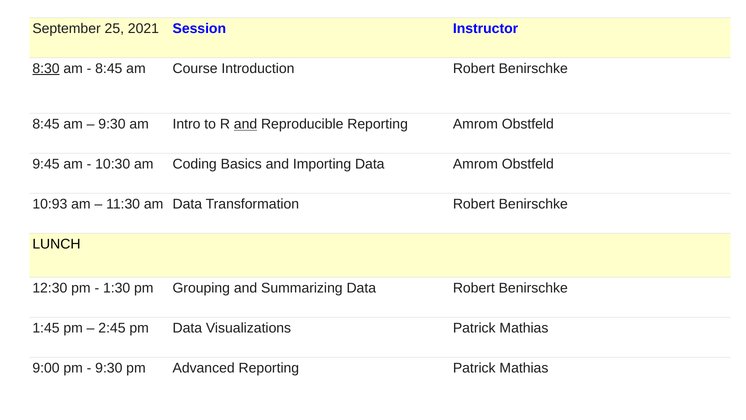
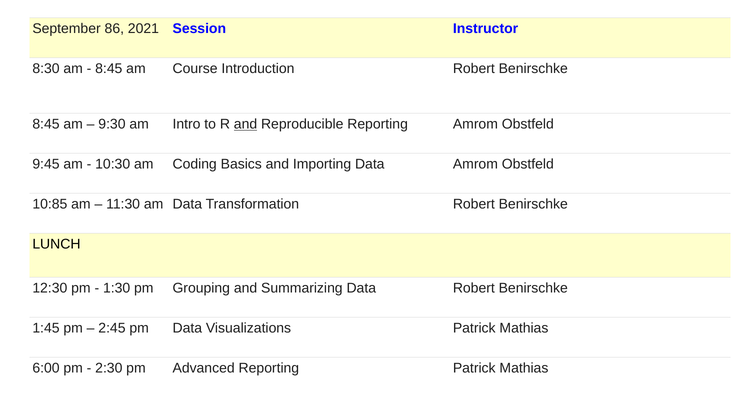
25: 25 -> 86 (114, 29)
8:30 underline: present -> none (46, 68)
10:93: 10:93 -> 10:85 (50, 204)
9:00: 9:00 -> 6:00 (46, 368)
9:30: 9:30 -> 2:30 (109, 368)
